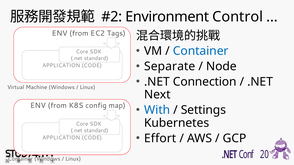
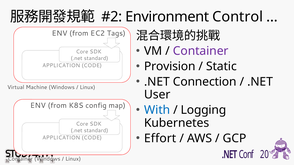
Container colour: blue -> purple (201, 51)
Separate: Separate -> Provision (170, 67)
Node: Node -> Static (221, 67)
Next: Next -> User (157, 95)
Settings: Settings -> Logging (203, 110)
